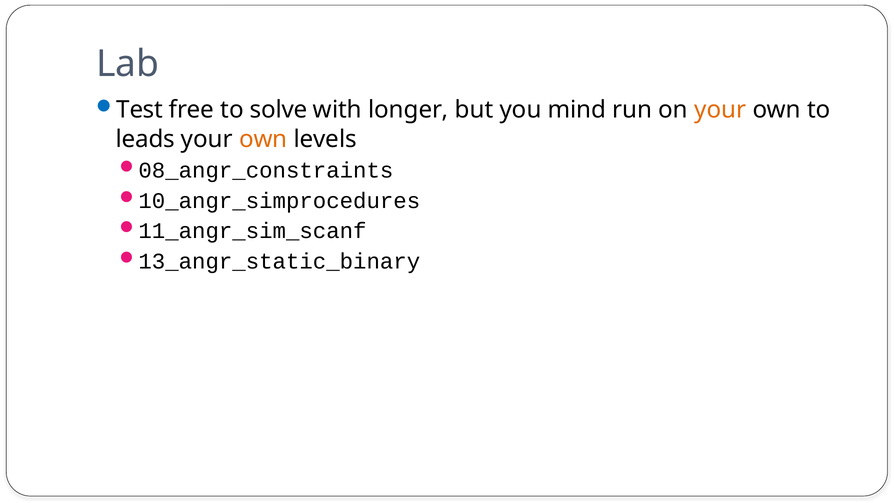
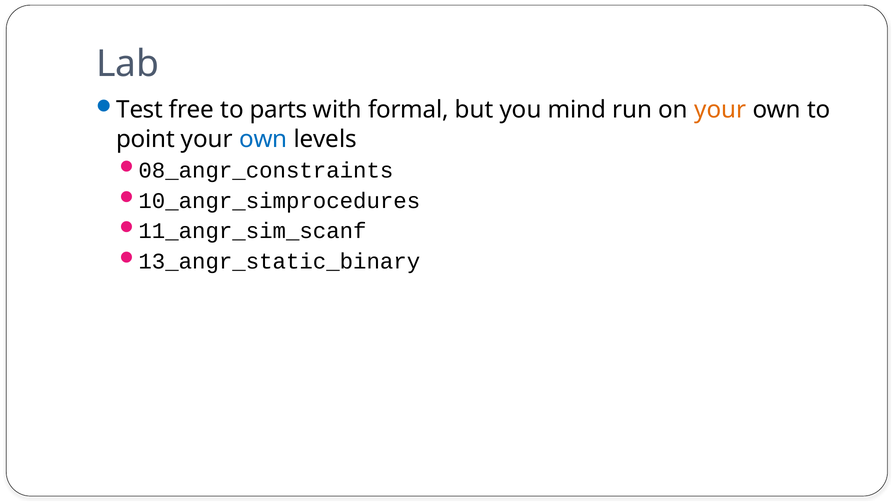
solve: solve -> parts (278, 110)
longer: longer -> formal (408, 110)
leads: leads -> point (145, 139)
own colour: orange -> blue (263, 139)
